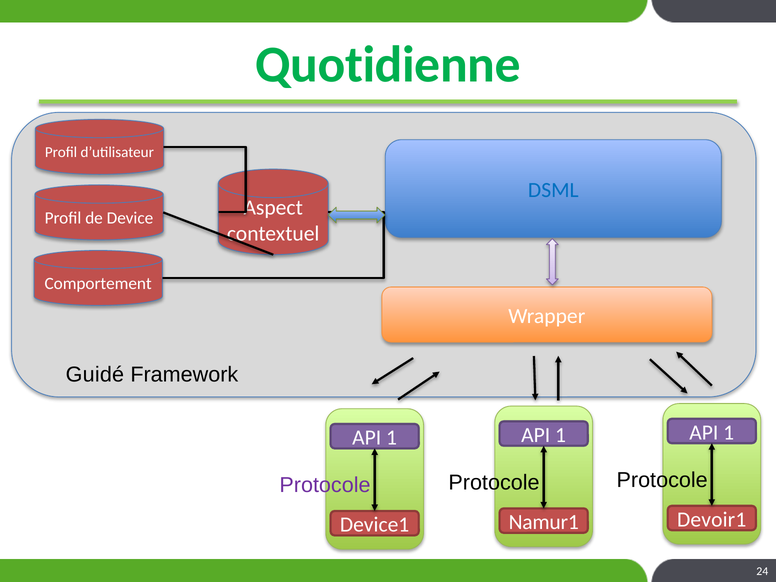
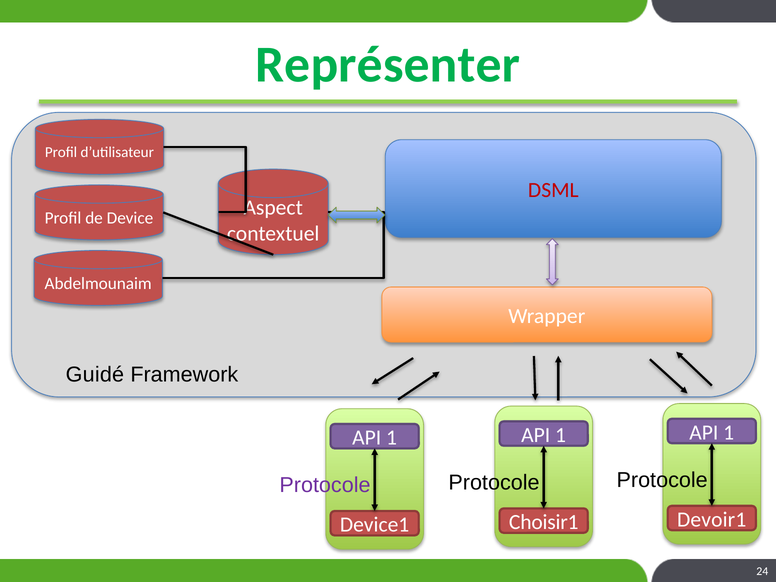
Quotidienne: Quotidienne -> Représenter (388, 65)
DSML colour: blue -> red (553, 190)
Comportement: Comportement -> Abdelmounaim (98, 284)
Namur1: Namur1 -> Choisir1 (544, 522)
